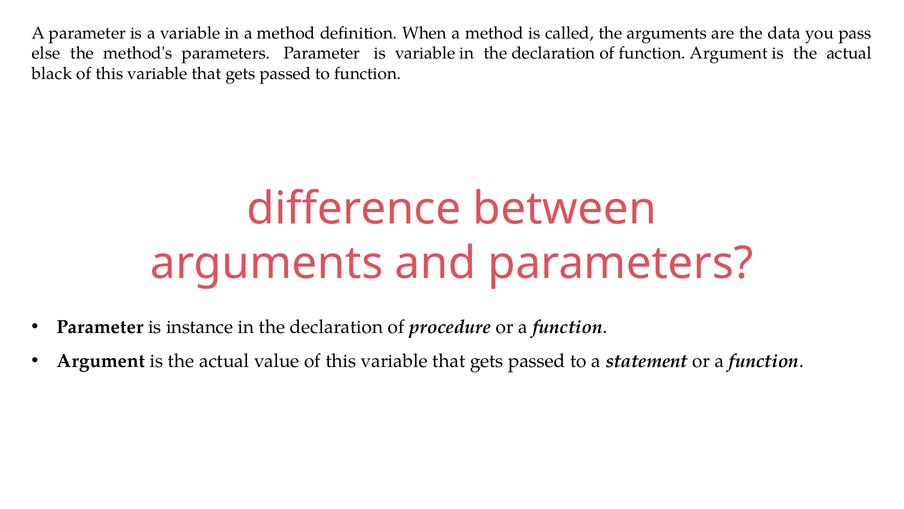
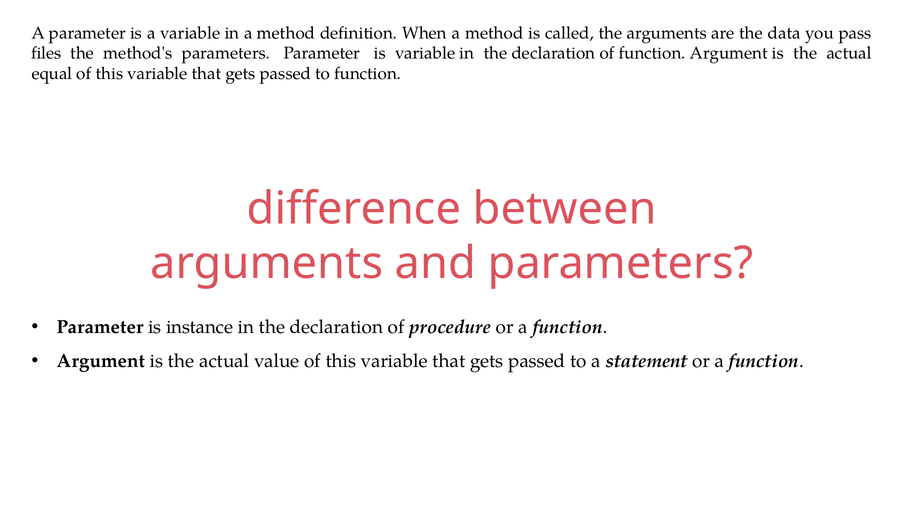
else: else -> files (46, 53)
black: black -> equal (52, 74)
